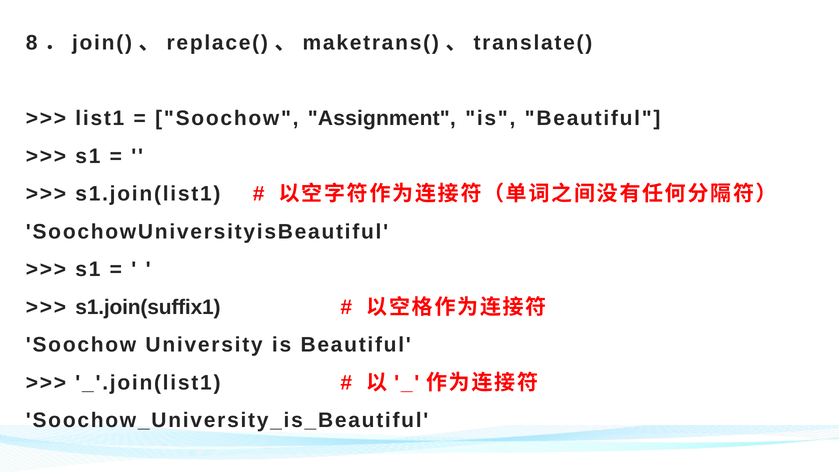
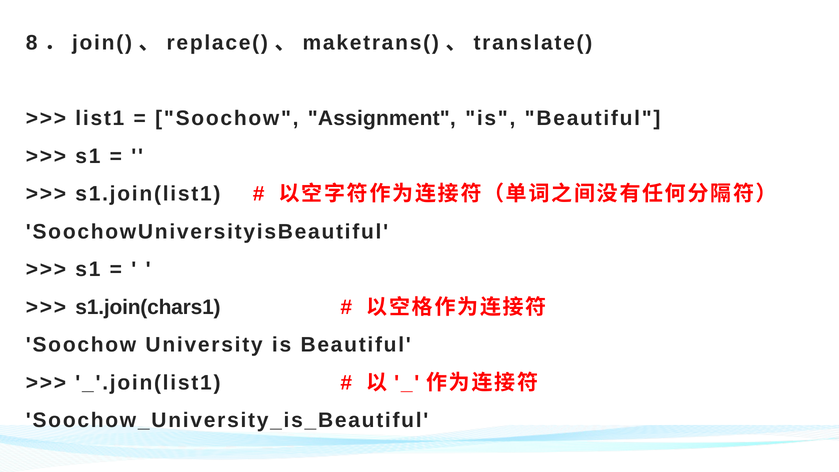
s1.join(suffix1: s1.join(suffix1 -> s1.join(chars1 (148, 307)
